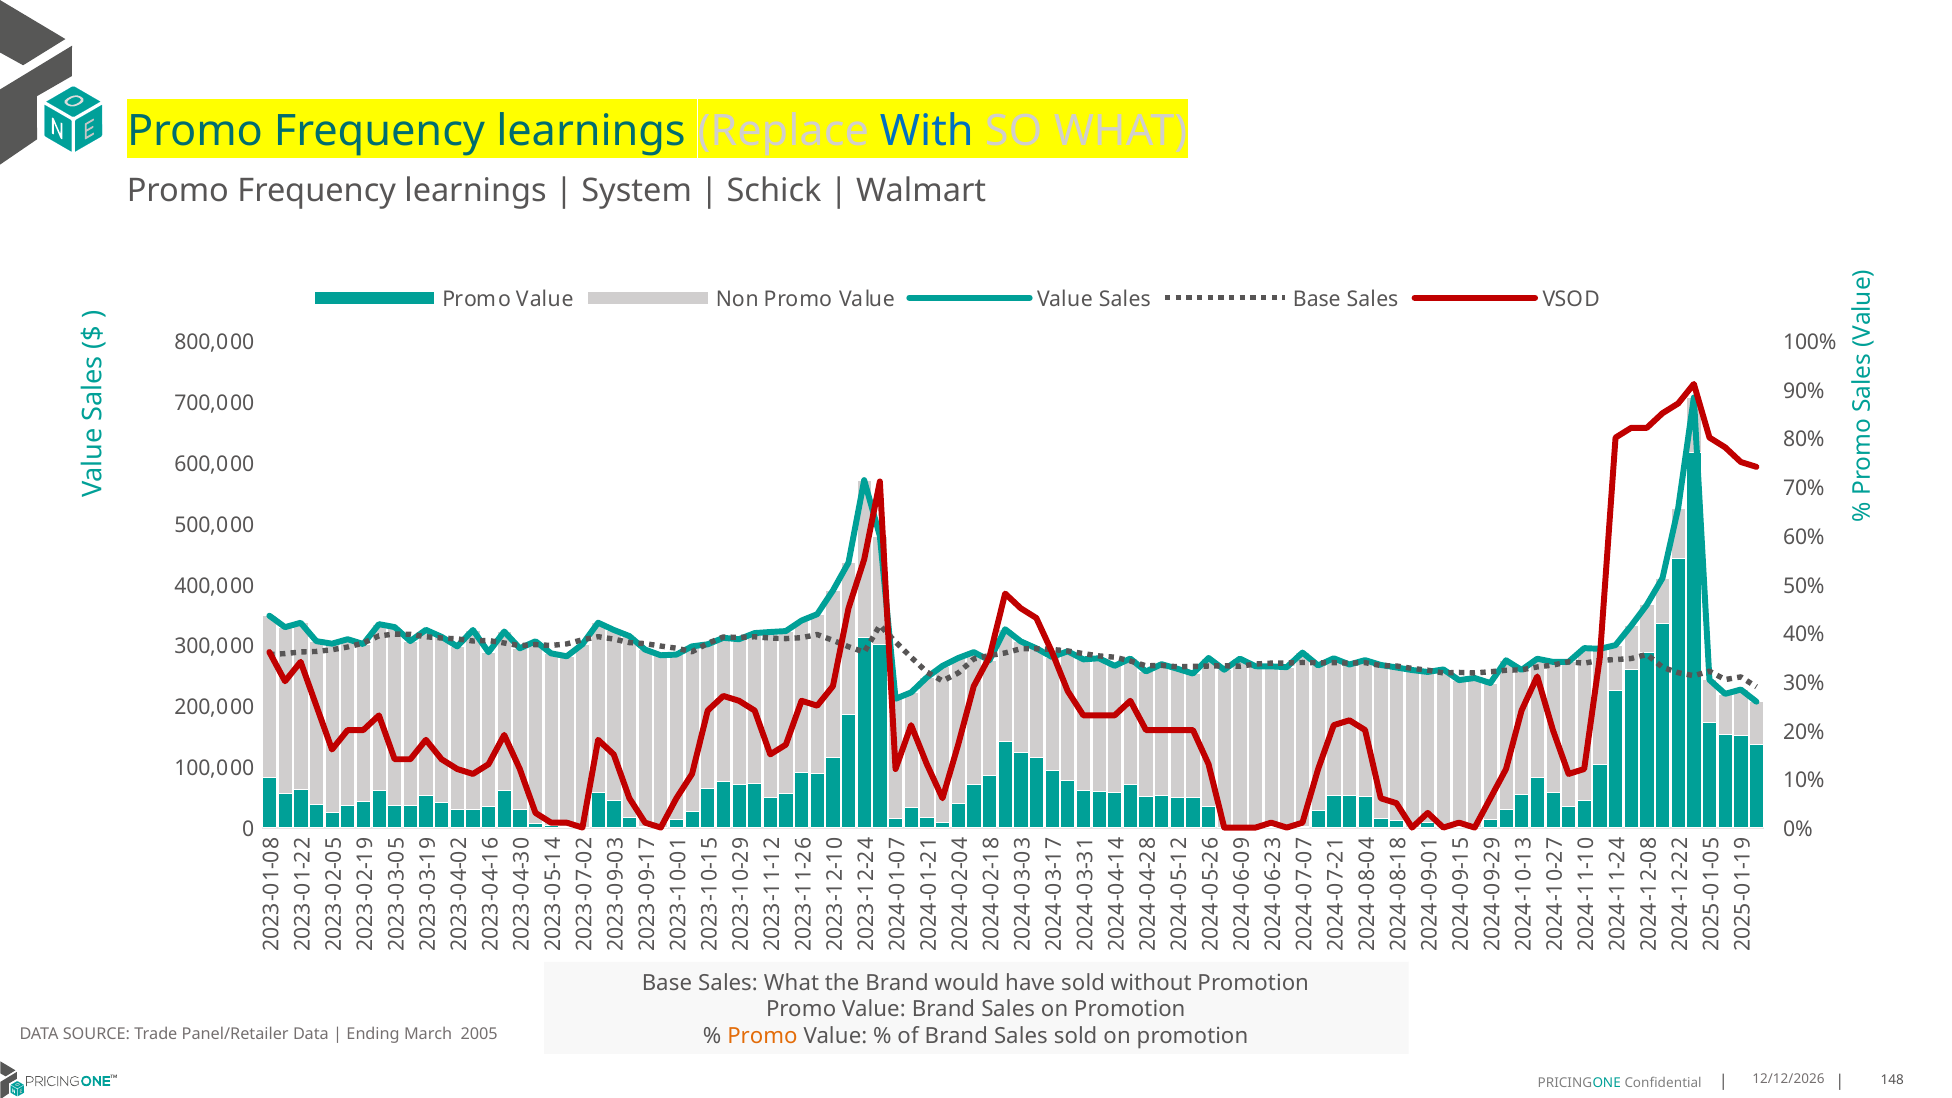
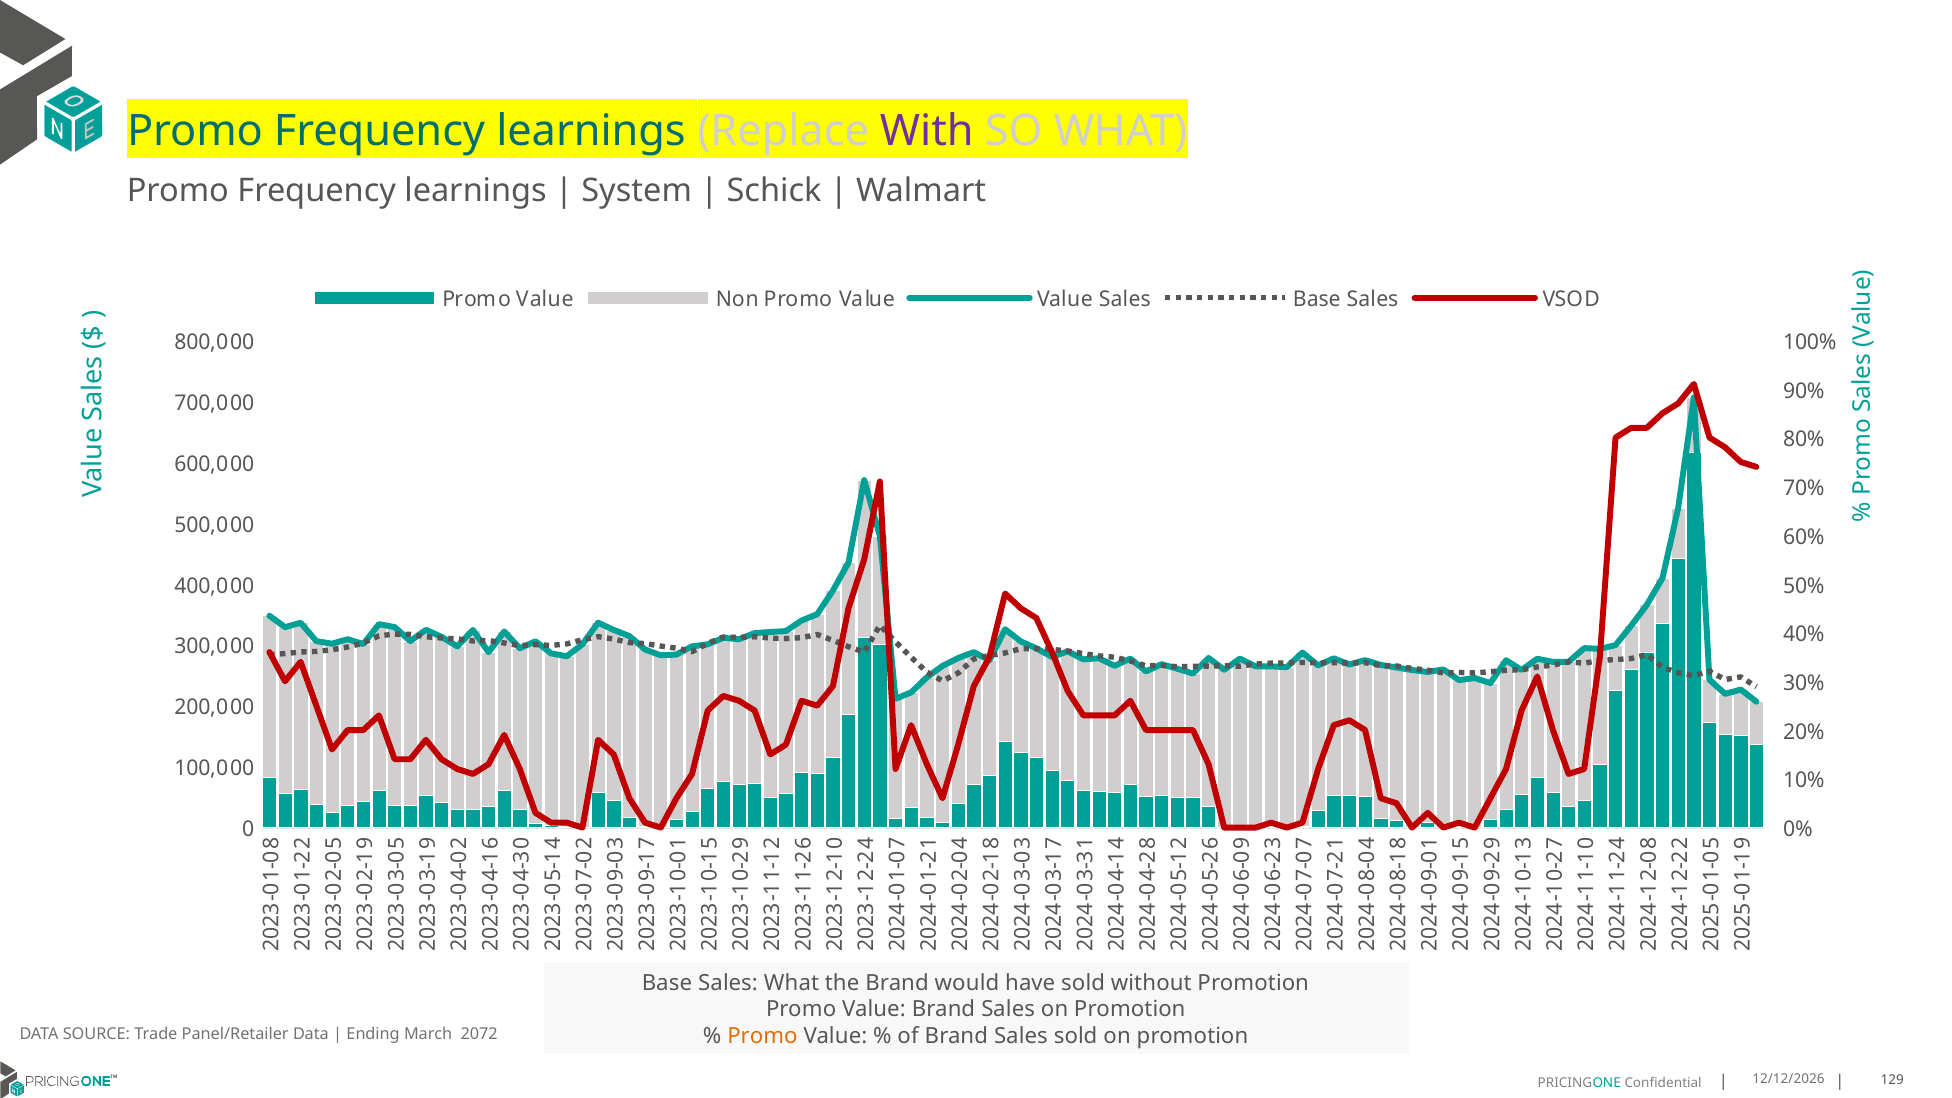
With colour: blue -> purple (927, 131)
2005: 2005 -> 2072 (479, 1034)
148: 148 -> 129 (1892, 1080)
